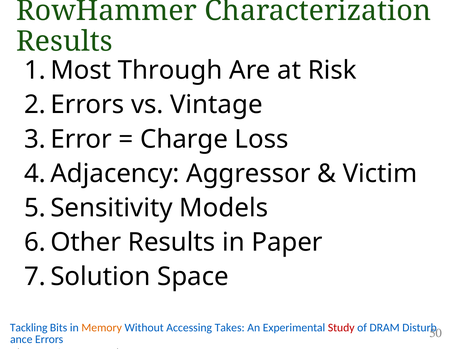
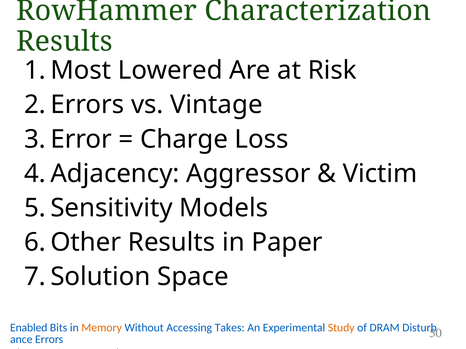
Through: Through -> Lowered (170, 71)
Tackling: Tackling -> Enabled (29, 328)
Study colour: red -> orange (341, 328)
